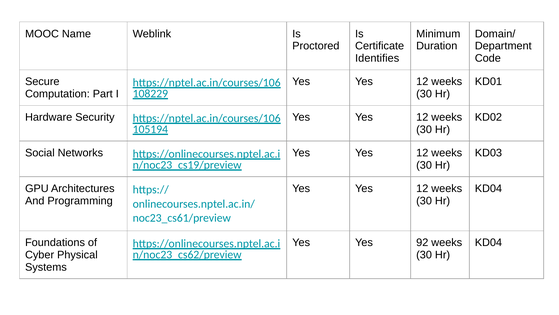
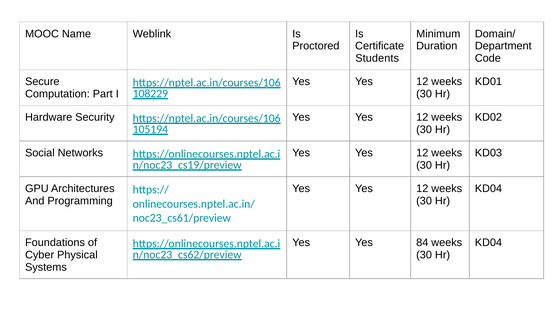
Identifies: Identifies -> Students (377, 58)
92: 92 -> 84 (422, 242)
